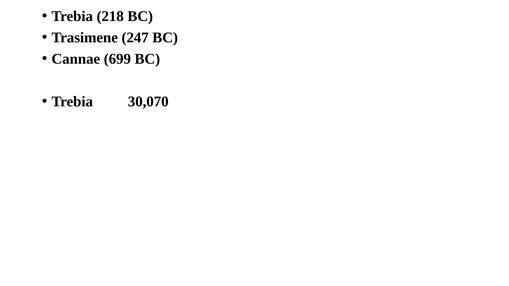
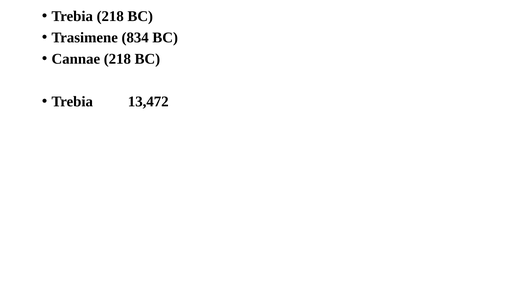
247: 247 -> 834 (135, 38)
Cannae 699: 699 -> 218 (117, 59)
30,070: 30,070 -> 13,472 (148, 102)
